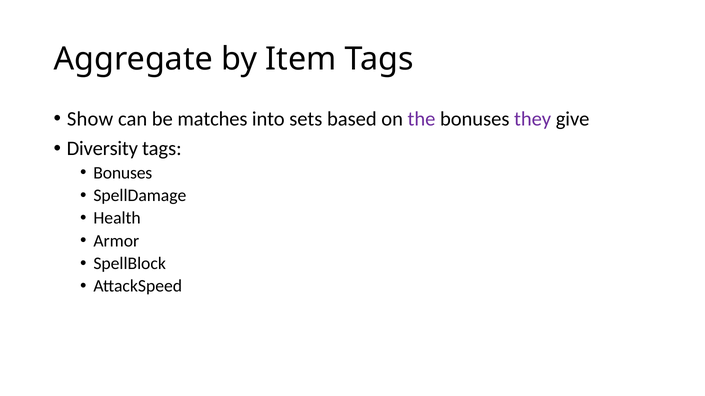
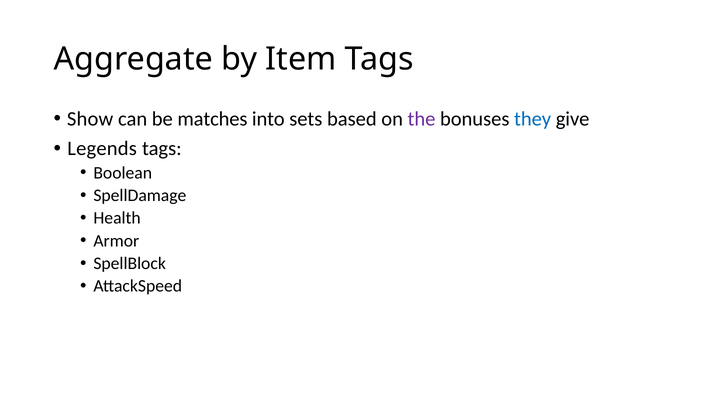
they colour: purple -> blue (533, 119)
Diversity: Diversity -> Legends (102, 149)
Bonuses: Bonuses -> Boolean (123, 173)
